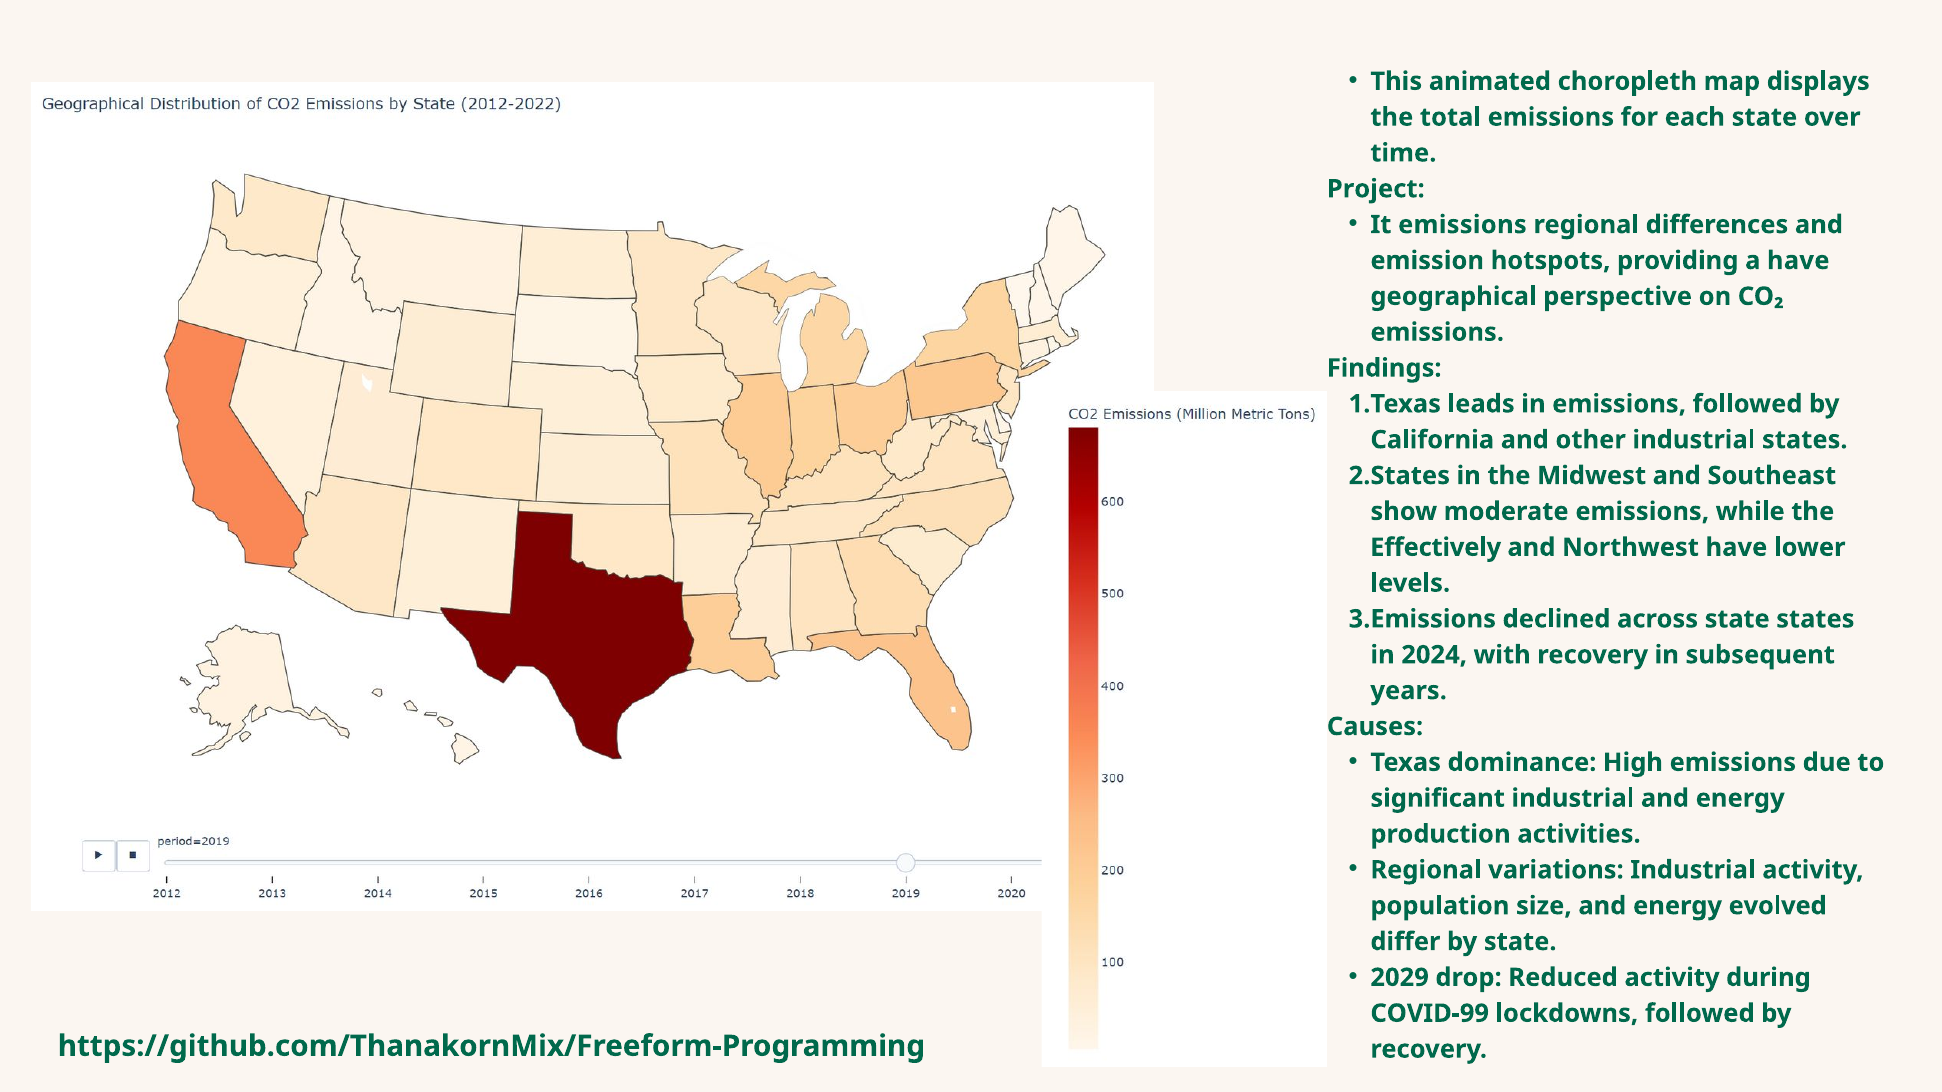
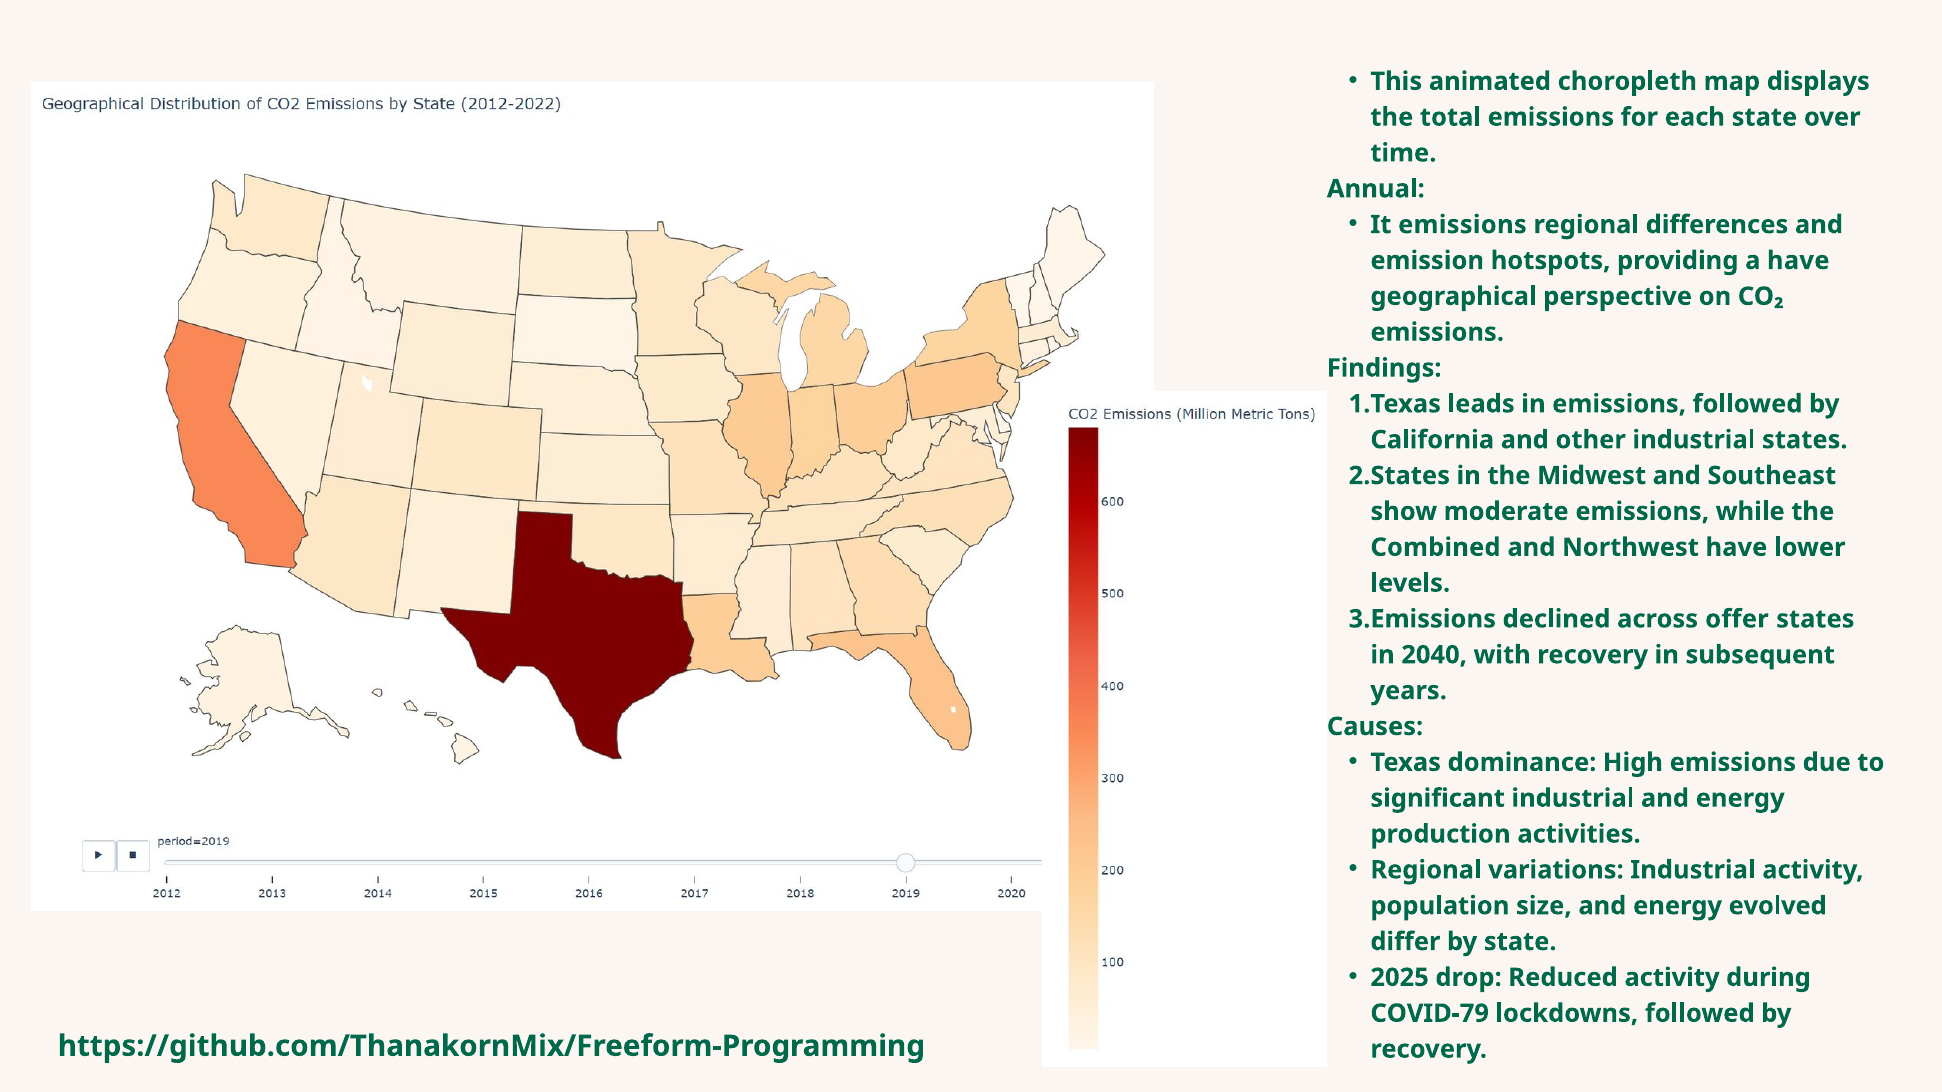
Project: Project -> Annual (1376, 189)
Effectively: Effectively -> Combined (1435, 548)
across state: state -> offer (1737, 619)
2024: 2024 -> 2040 (1434, 655)
2029: 2029 -> 2025 (1400, 978)
COVID-99: COVID-99 -> COVID-79 (1430, 1014)
